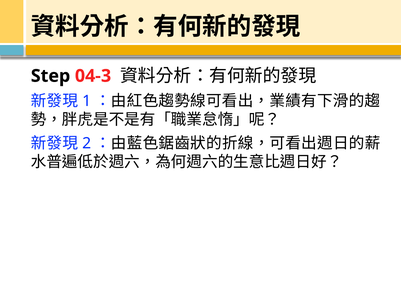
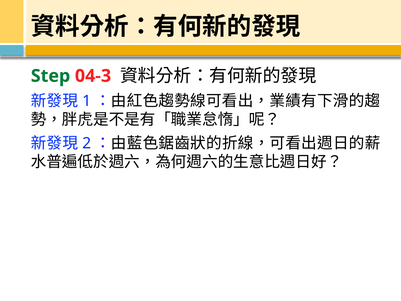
Step colour: black -> green (51, 76)
